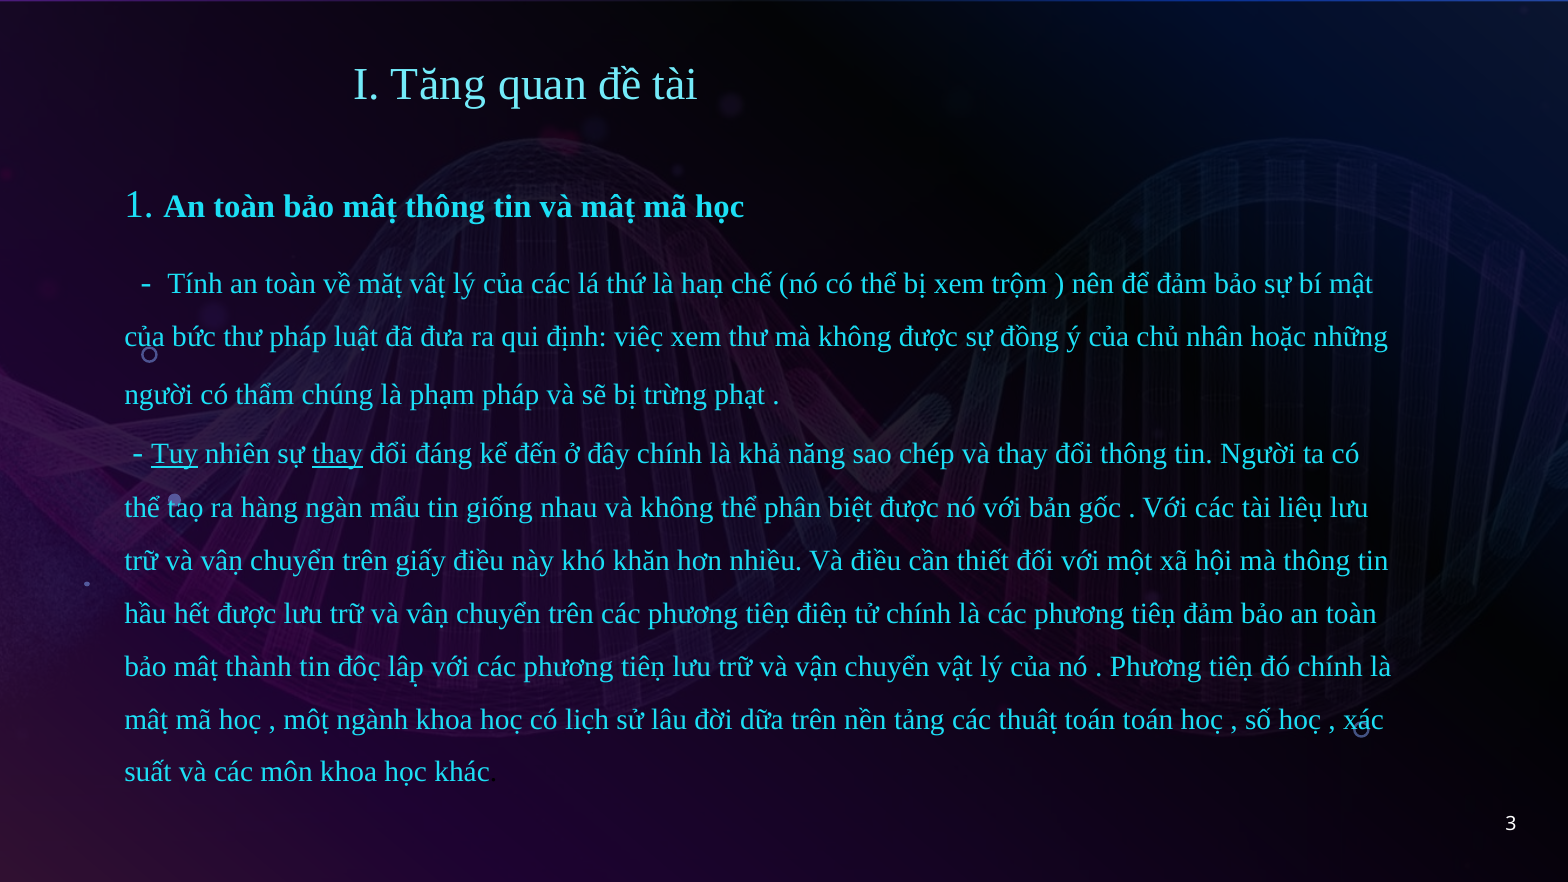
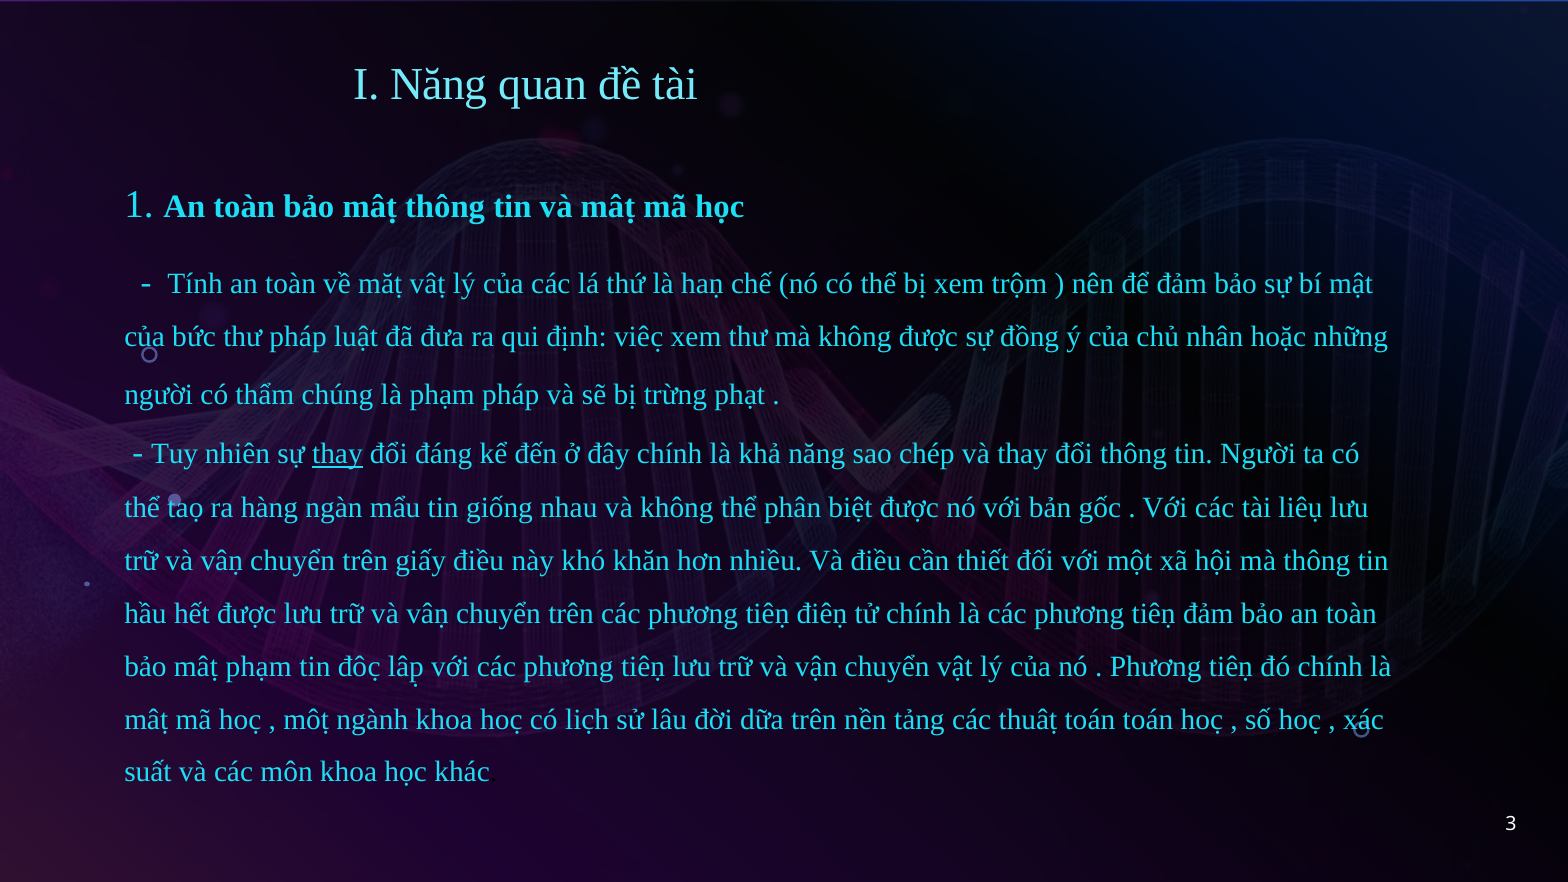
I Tăng: Tăng -> Năng (439, 84)
Tuy underline: present -> none (175, 454)
mâṭ thành: thành -> phạm (259, 666)
